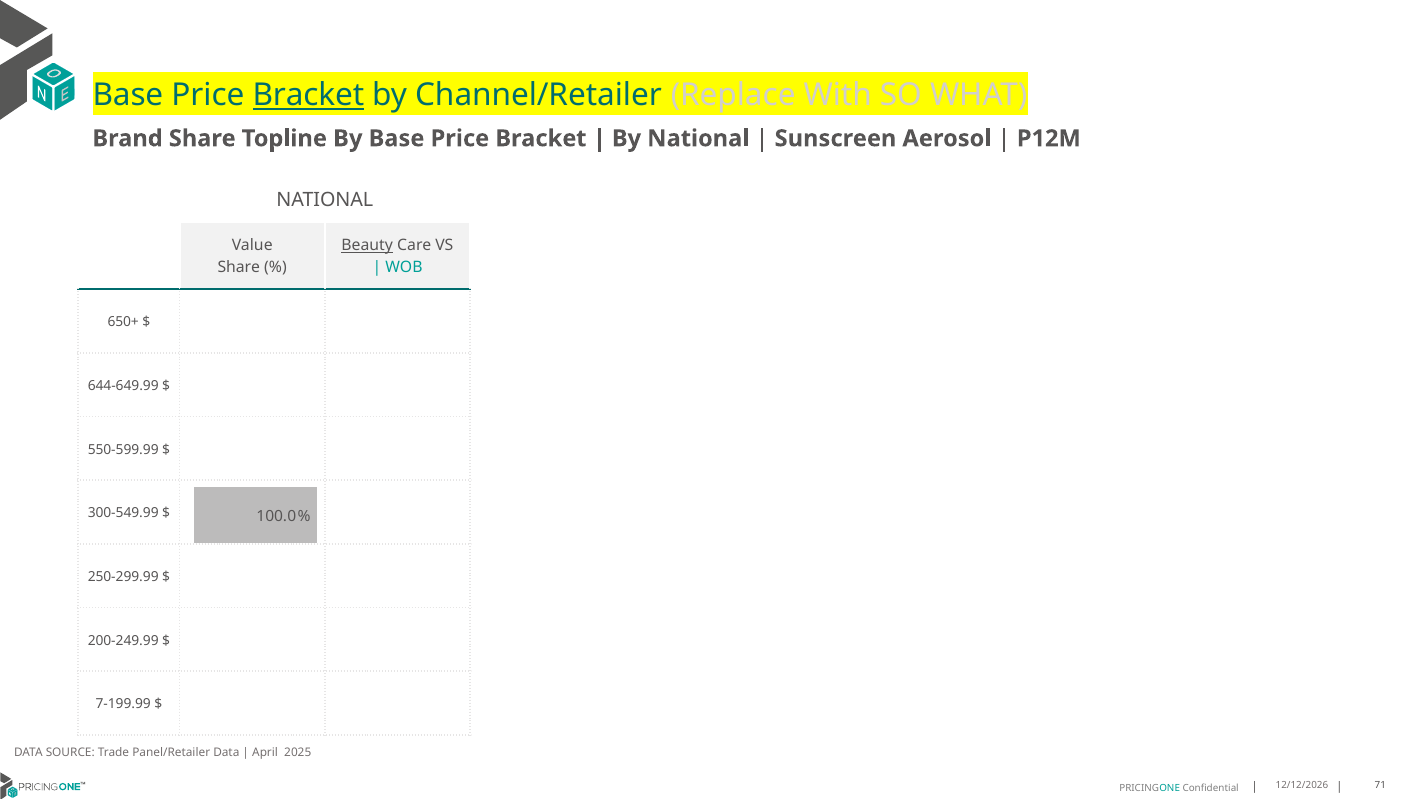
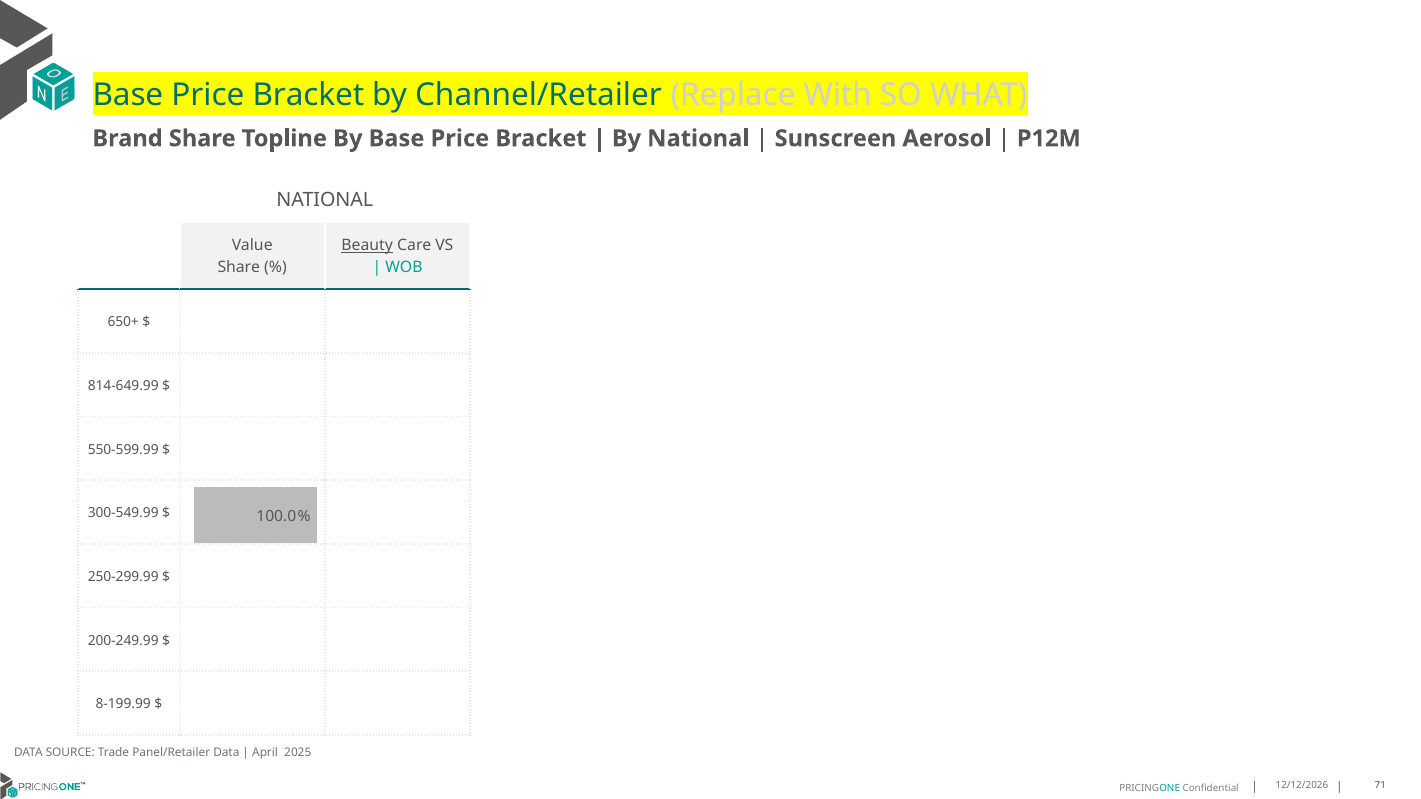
Bracket underline: present -> none (308, 95)
644-649.99: 644-649.99 -> 814-649.99 (123, 386)
7-199.99: 7-199.99 -> 8-199.99 (123, 704)
